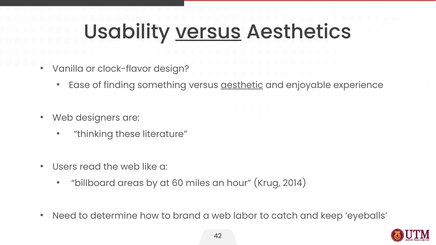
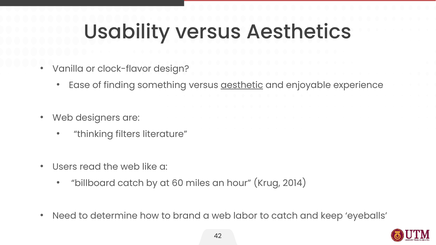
versus underline: present -> none (208, 32)
these: these -> filters (128, 134)
billboard areas: areas -> catch (131, 183)
